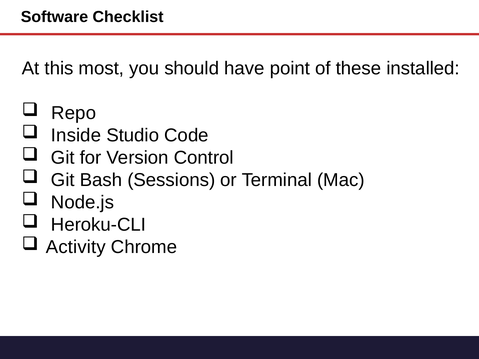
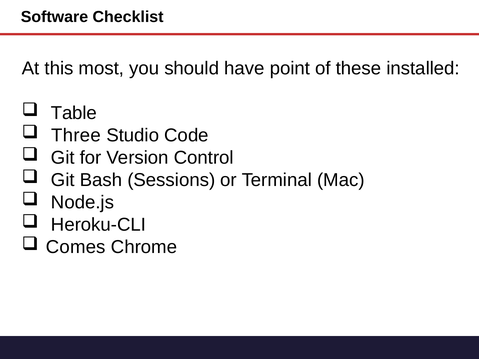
Repo: Repo -> Table (74, 113)
Inside: Inside -> Three (76, 136)
Activity: Activity -> Comes (76, 247)
